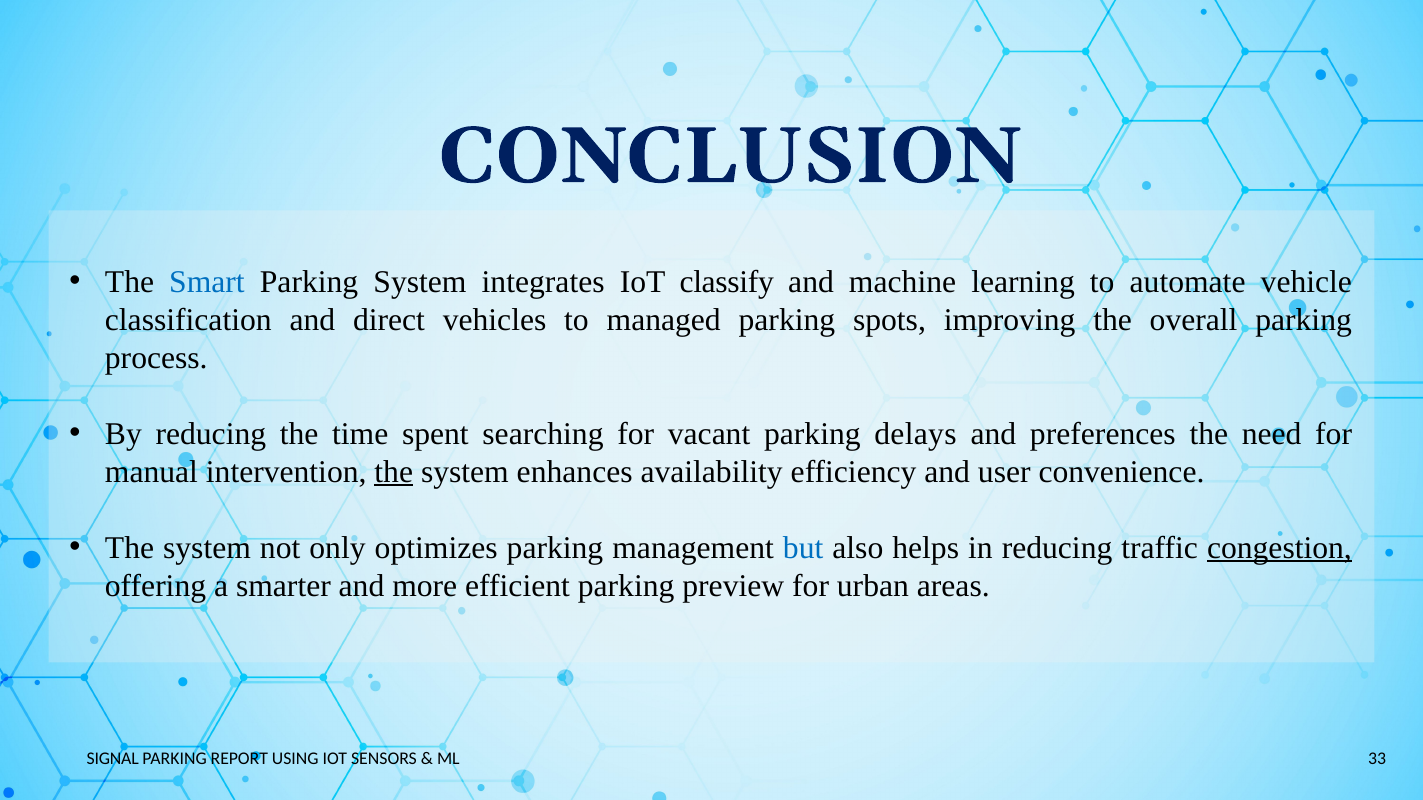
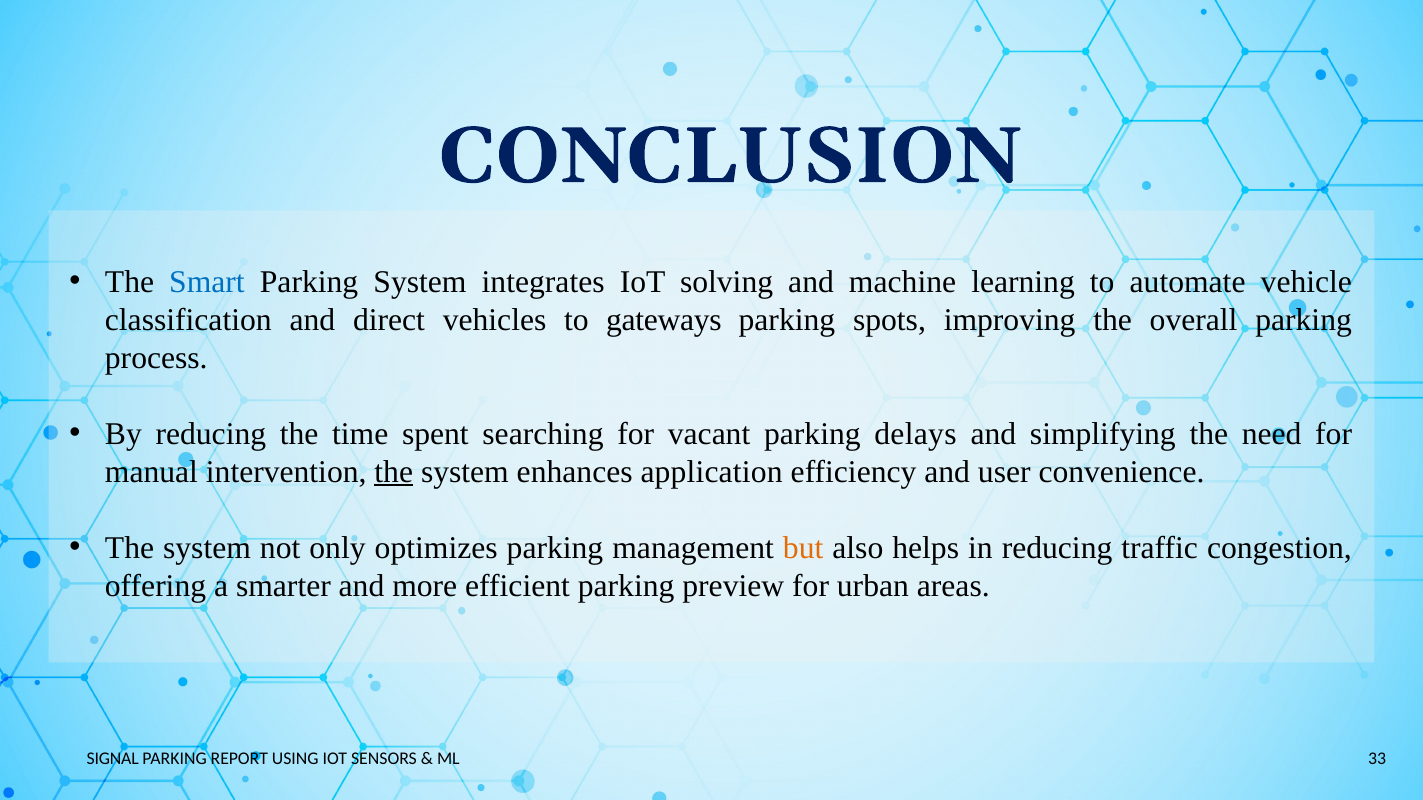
classify: classify -> solving (727, 282)
managed: managed -> gateways (664, 320)
preferences: preferences -> simplifying (1103, 434)
availability: availability -> application (712, 472)
but colour: blue -> orange (803, 548)
congestion underline: present -> none (1279, 548)
